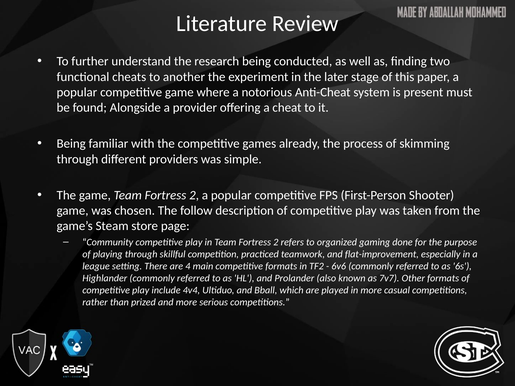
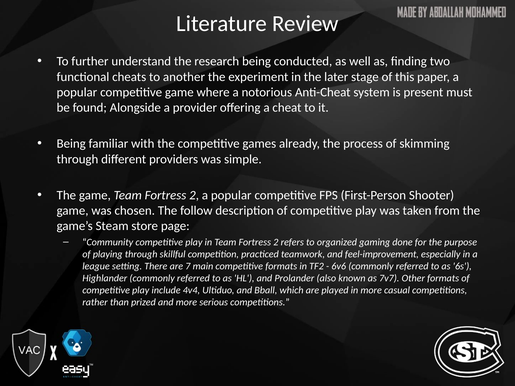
flat-improvement: flat-improvement -> feel-improvement (382, 254)
4: 4 -> 7 (188, 266)
